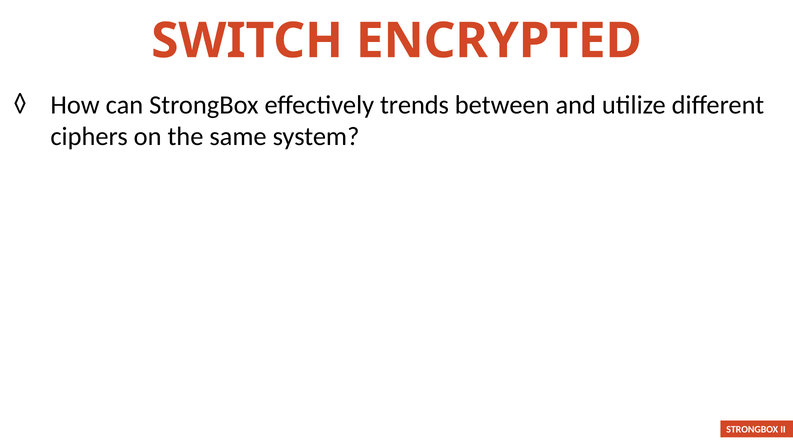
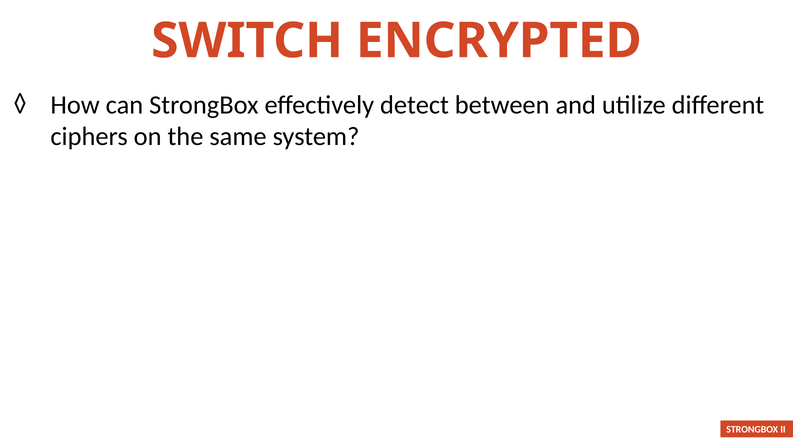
trends: trends -> detect (414, 105)
